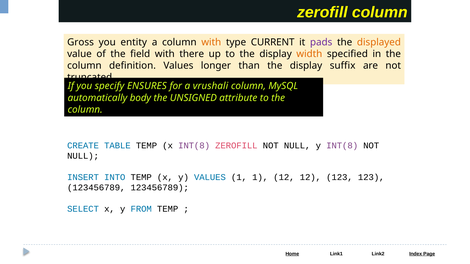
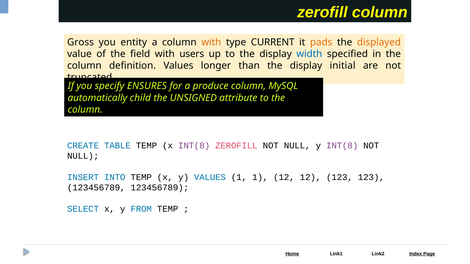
pads colour: purple -> orange (321, 42)
there: there -> users (192, 54)
width colour: orange -> blue (309, 54)
suffix: suffix -> initial (343, 66)
vrushali: vrushali -> produce (211, 86)
body: body -> child (140, 98)
